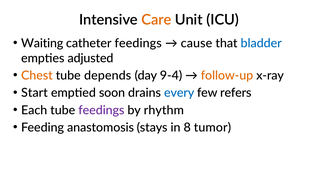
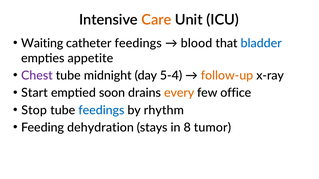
cause: cause -> blood (196, 43)
adjusted: adjusted -> appetite (90, 58)
Chest colour: orange -> purple (37, 76)
depends: depends -> midnight (108, 76)
9-4: 9-4 -> 5-4 (171, 76)
every colour: blue -> orange (179, 93)
refers: refers -> office (236, 93)
Each: Each -> Stop (34, 110)
feedings colour: purple -> blue (101, 110)
anastomosis: anastomosis -> dehydration (100, 128)
